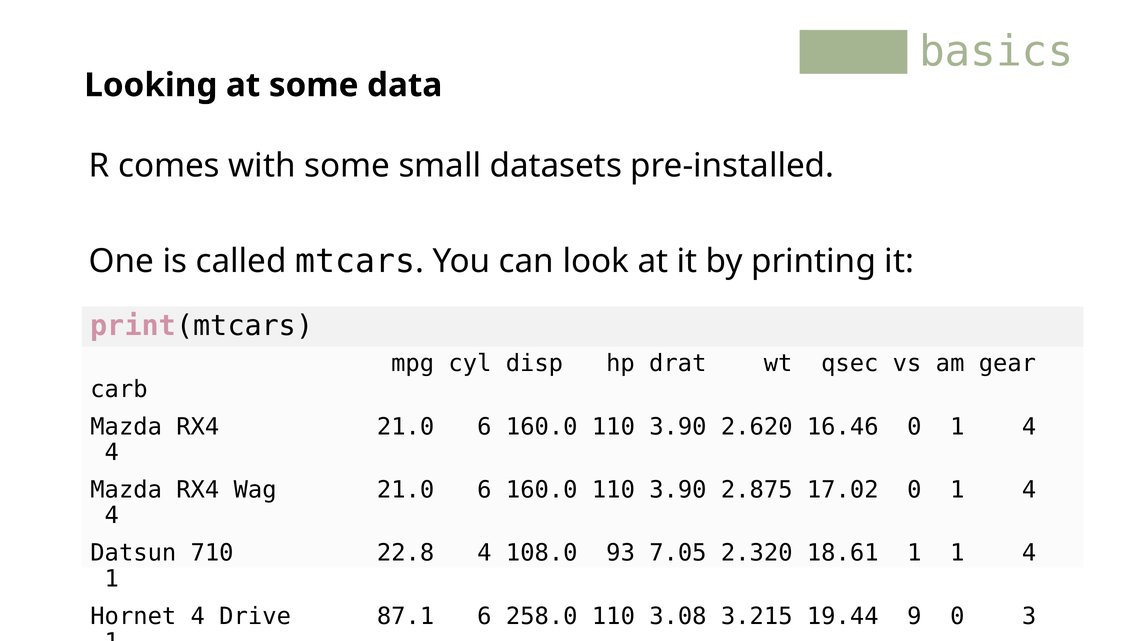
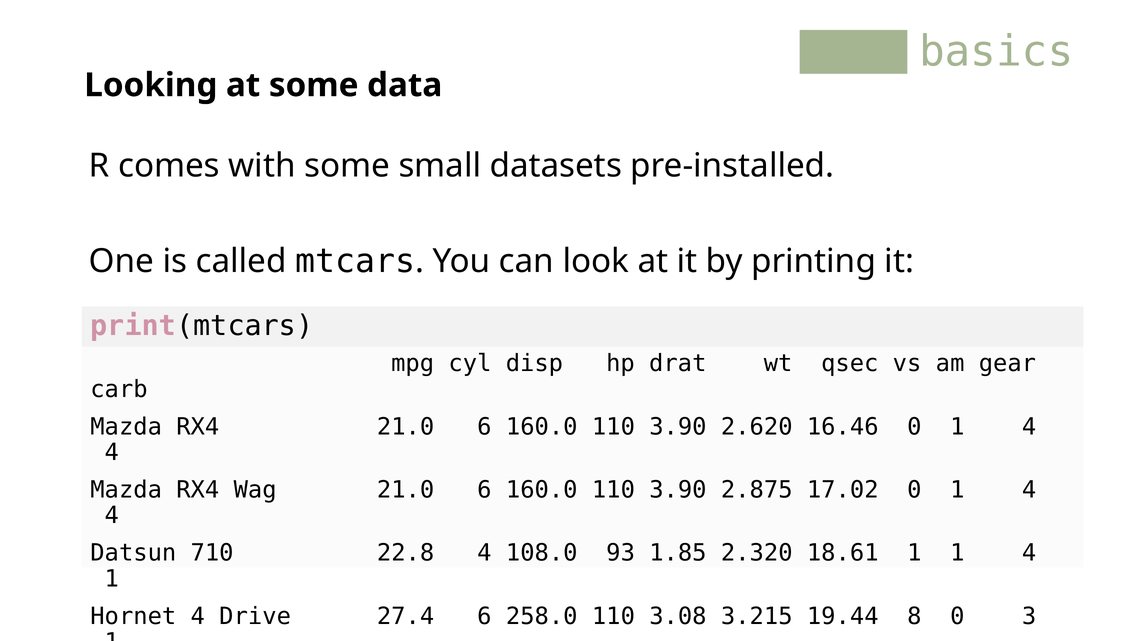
7.05: 7.05 -> 1.85 (678, 553)
87.1: 87.1 -> 27.4 (406, 616)
19.44 9: 9 -> 8 (914, 616)
